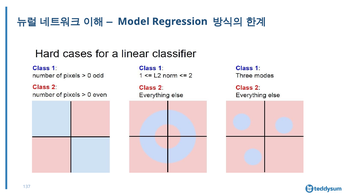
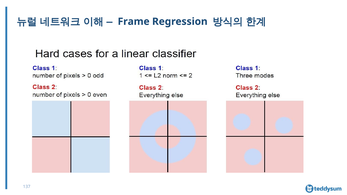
Model: Model -> Frame (134, 22)
